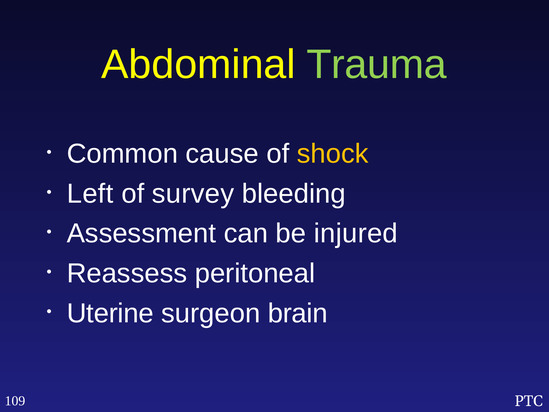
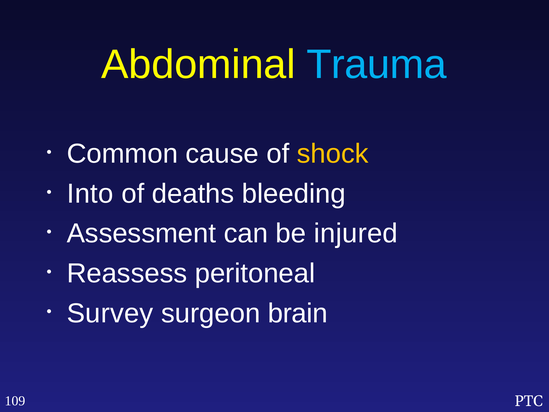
Trauma colour: light green -> light blue (377, 65)
Left: Left -> Into (90, 194)
survey: survey -> deaths (193, 194)
Uterine: Uterine -> Survey (110, 313)
